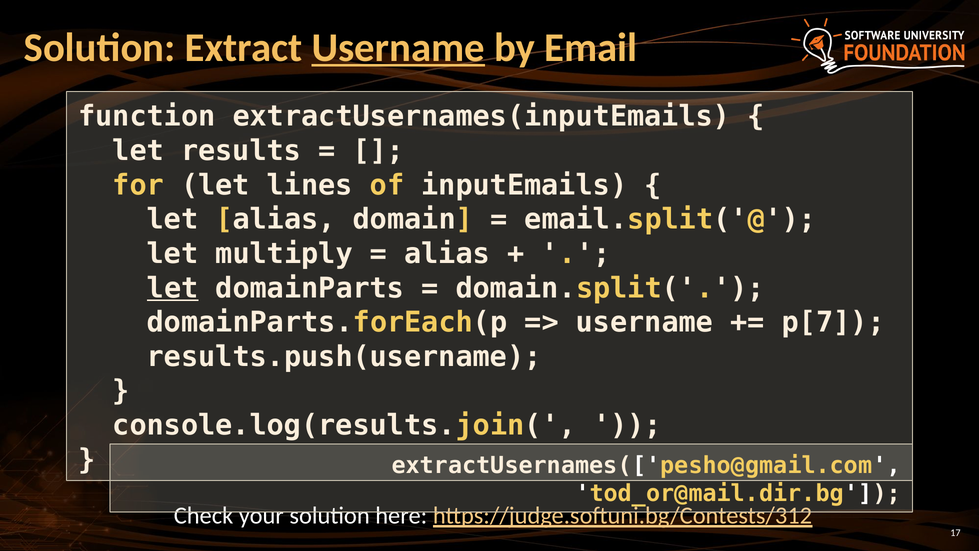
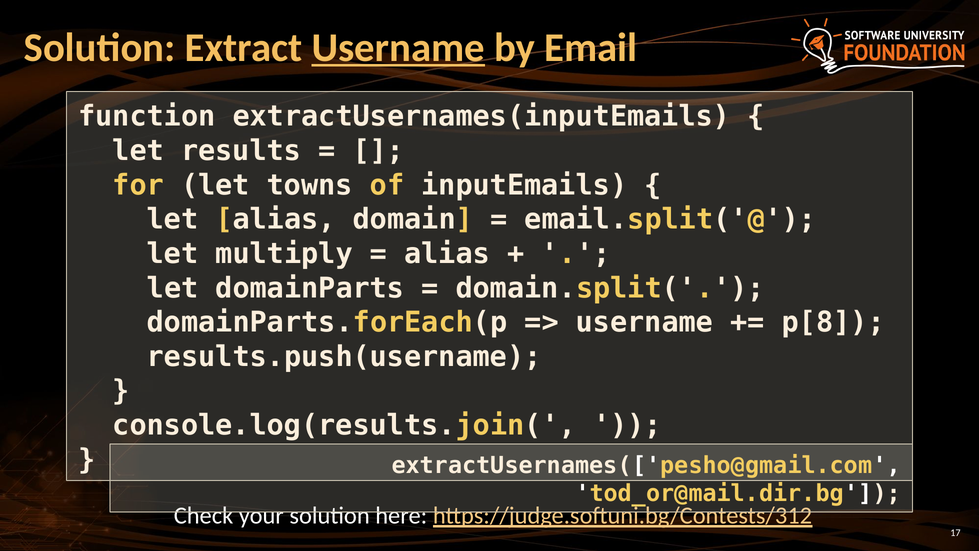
lines: lines -> towns (310, 185)
let underline: present -> none (173, 288)
p[7: p[7 -> p[8 (833, 322)
